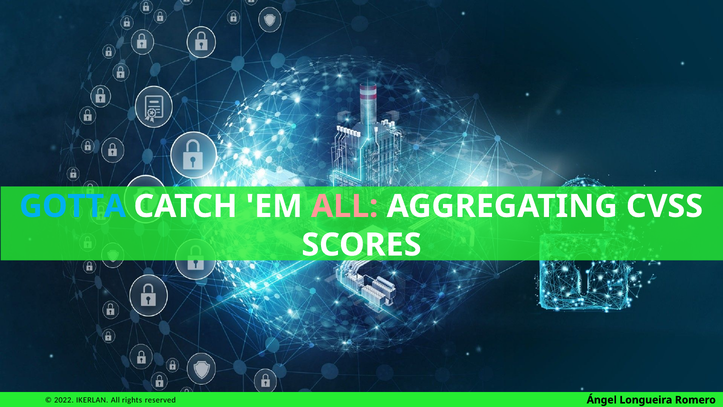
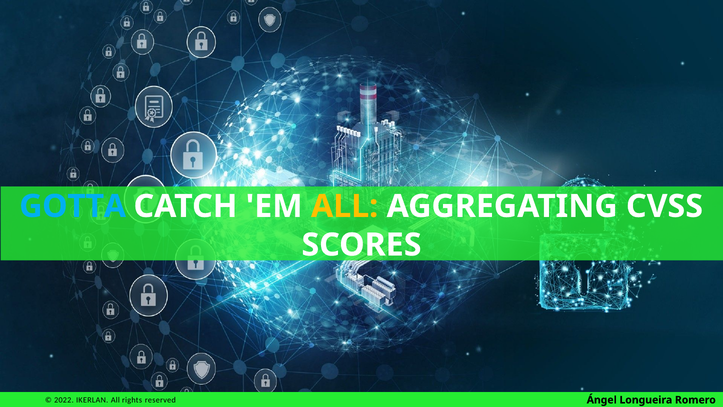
ALL colour: pink -> yellow (345, 206)
